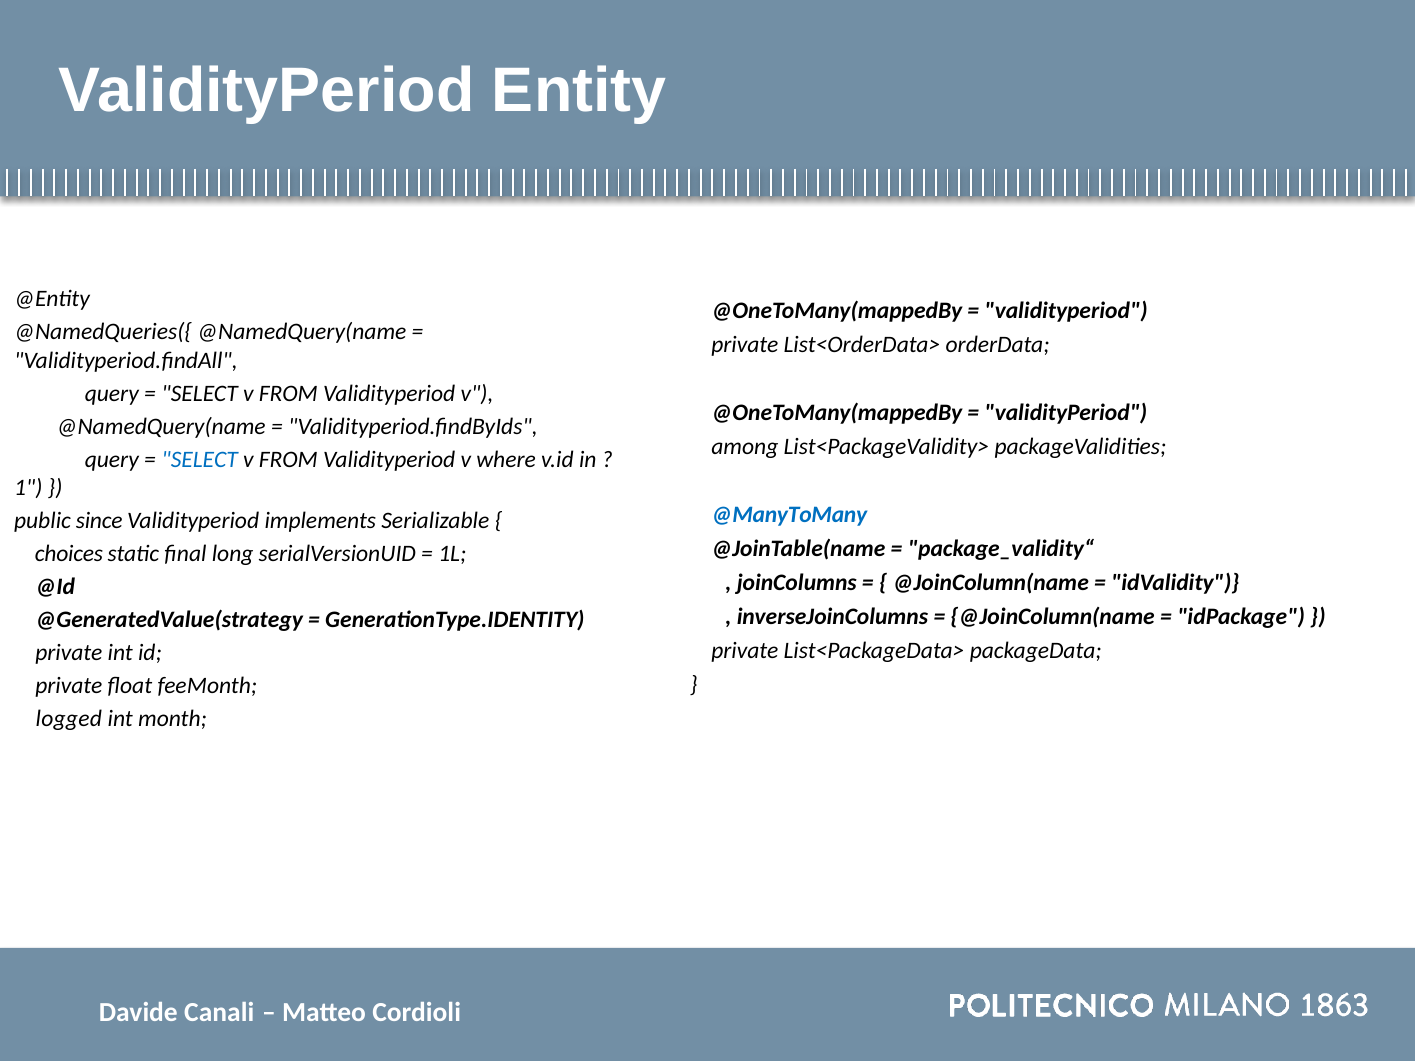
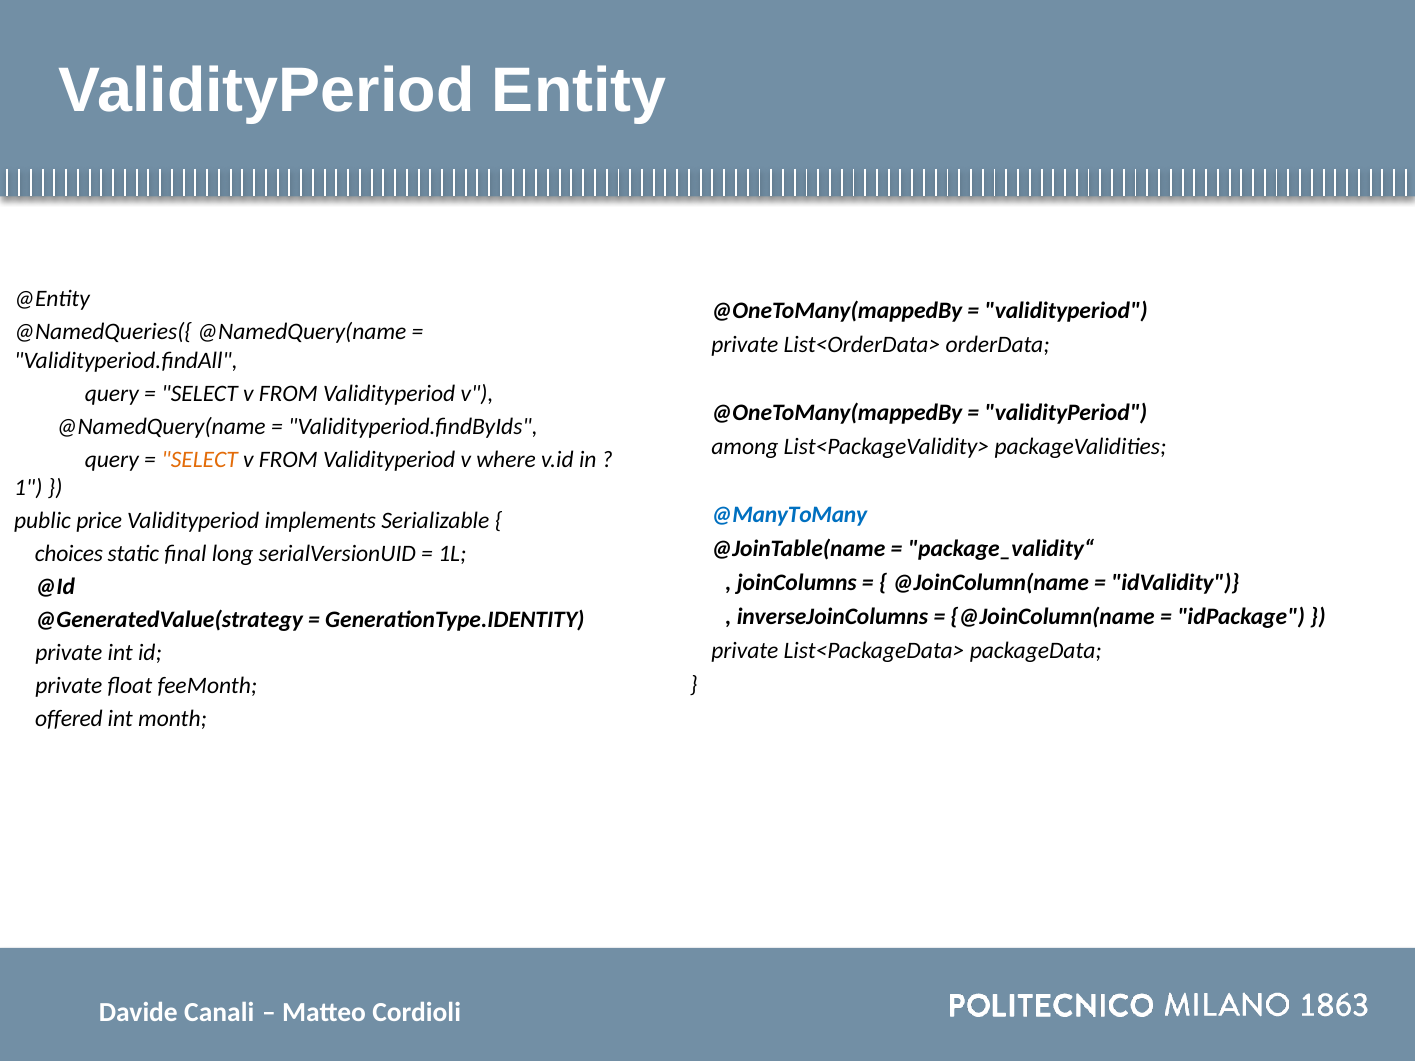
SELECT colour: blue -> orange (200, 460)
since: since -> price (99, 521)
logged: logged -> offered (69, 719)
